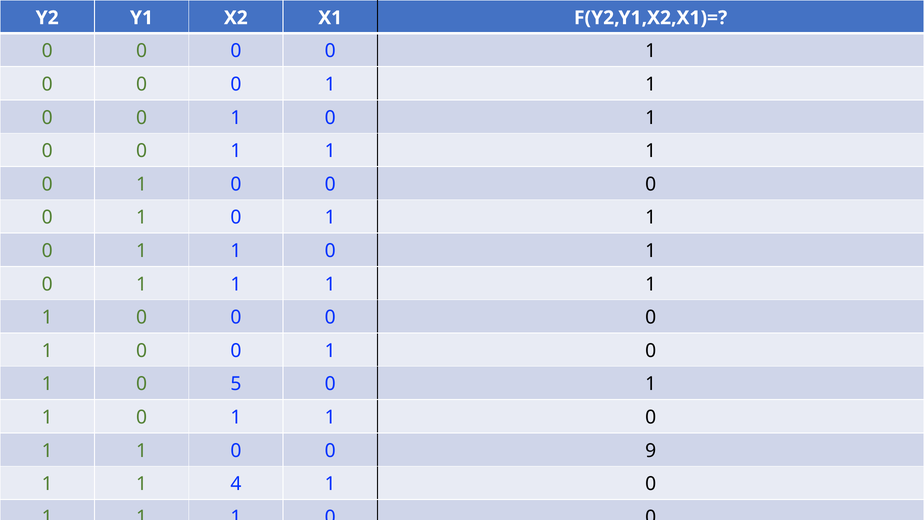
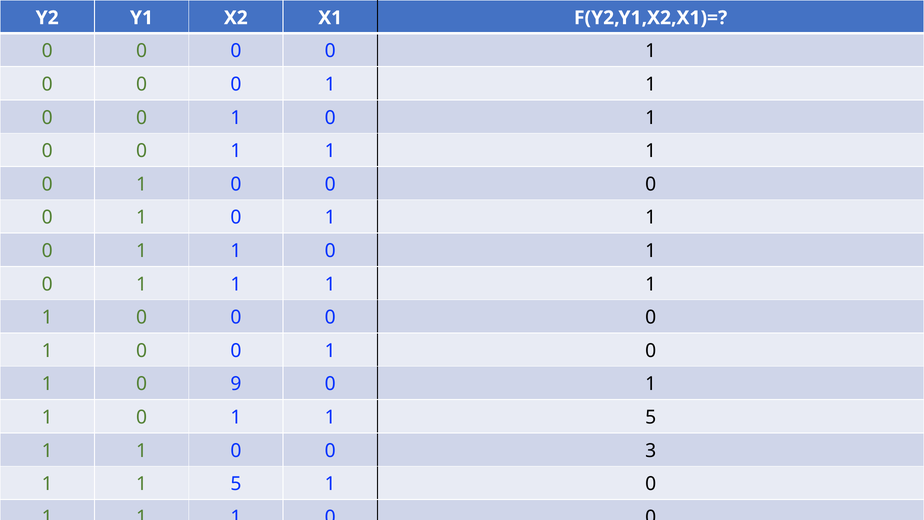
5: 5 -> 9 (236, 384)
0: 0 -> 5 (651, 417)
9: 9 -> 3 (651, 451)
4: 4 -> 5 (236, 484)
